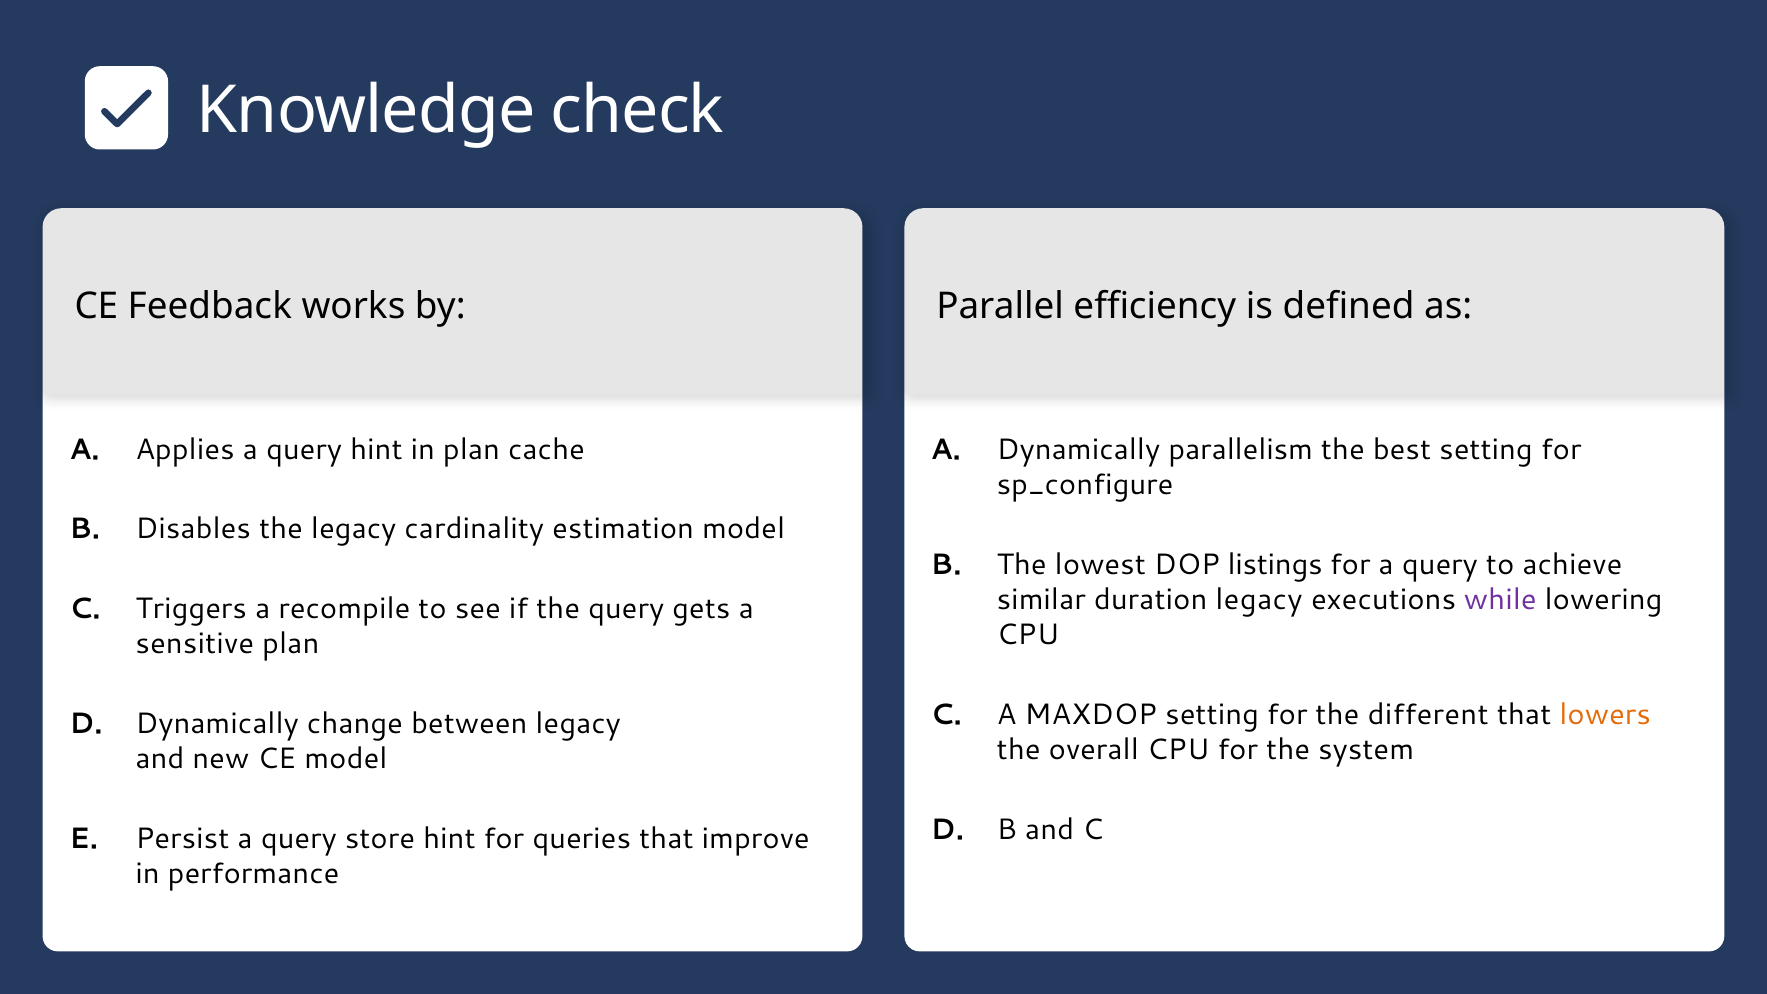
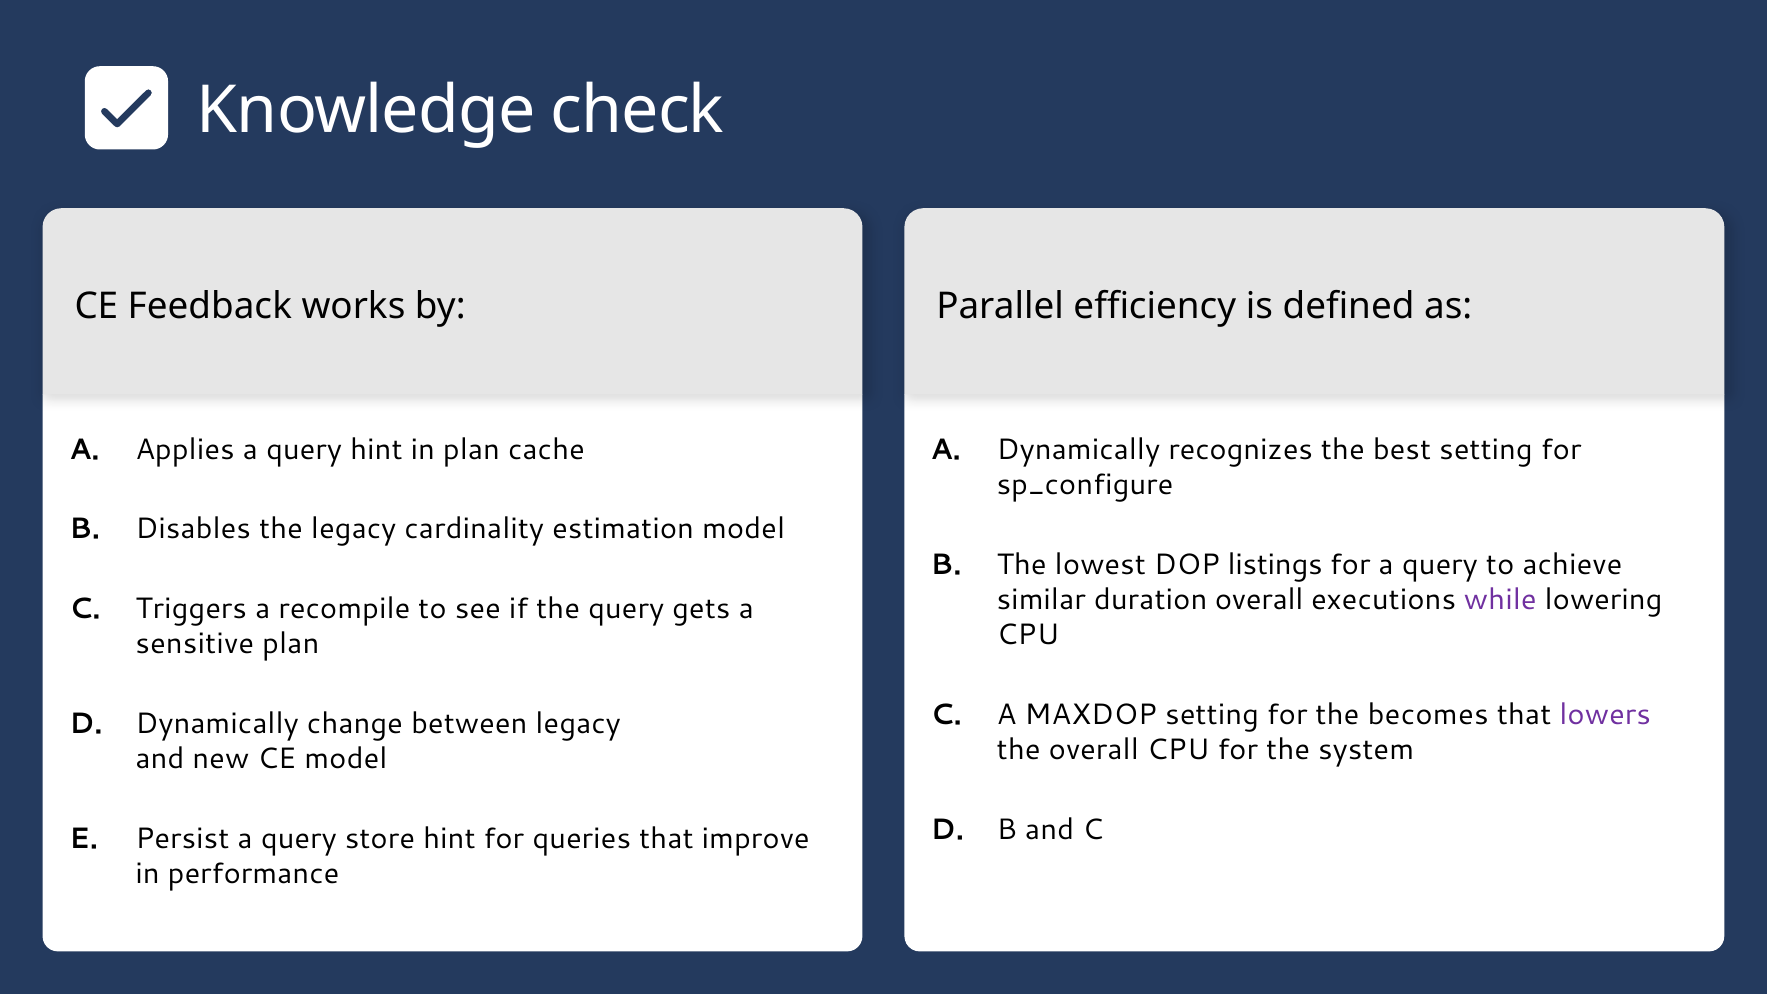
parallelism: parallelism -> recognizes (1241, 450)
duration legacy: legacy -> overall (1259, 600)
different: different -> becomes (1428, 715)
lowers colour: orange -> purple (1605, 715)
